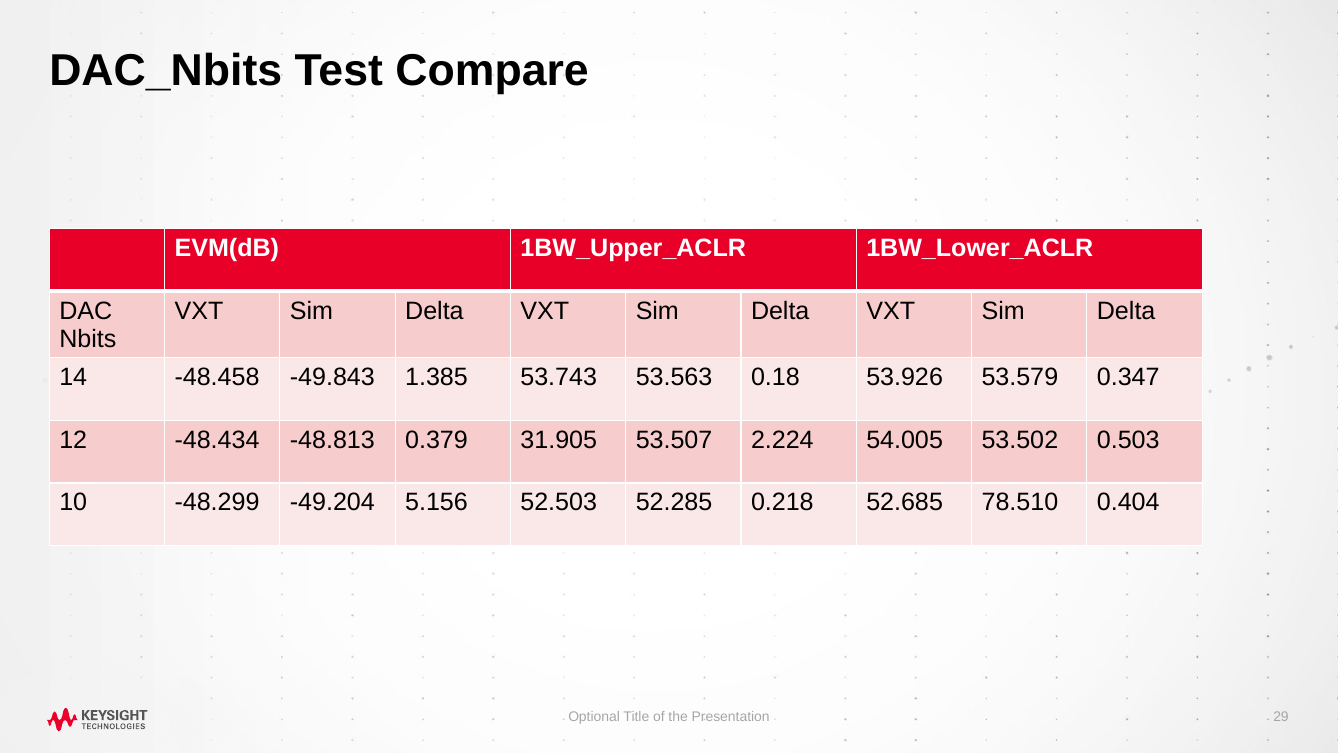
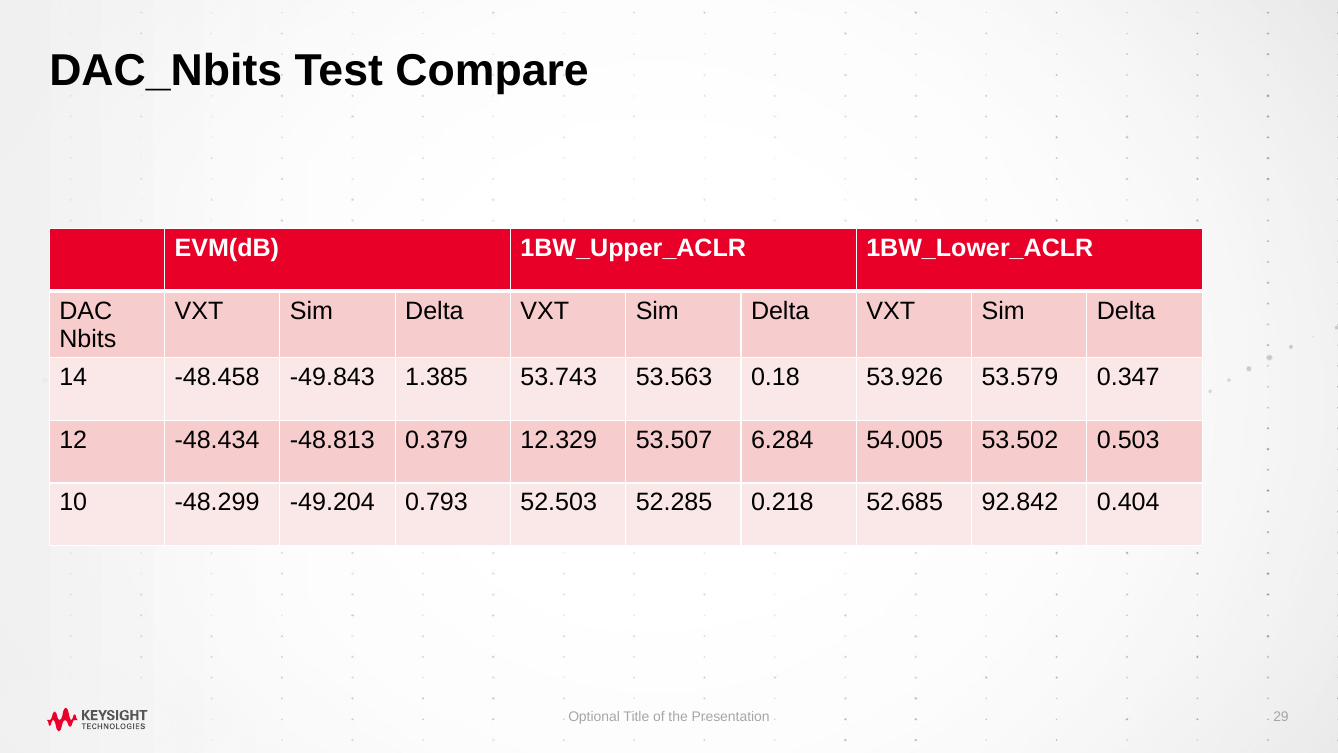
31.905: 31.905 -> 12.329 (559, 440)
2.224: 2.224 -> 6.284 (782, 440)
5.156: 5.156 -> 0.793 (436, 502)
78.510: 78.510 -> 92.842 (1020, 502)
